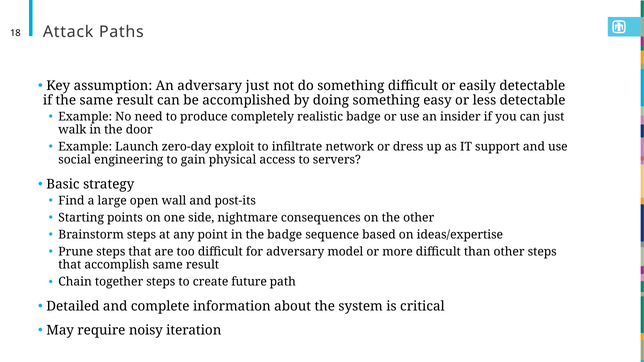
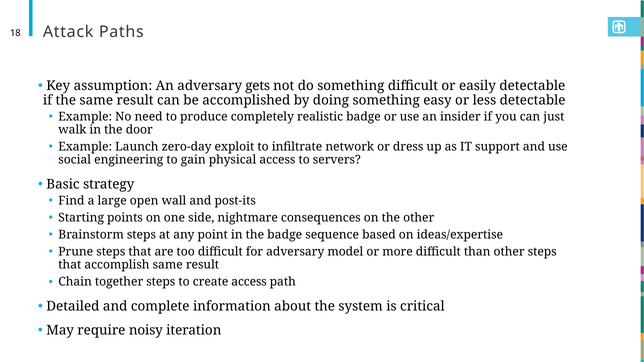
adversary just: just -> gets (258, 86)
create future: future -> access (249, 282)
